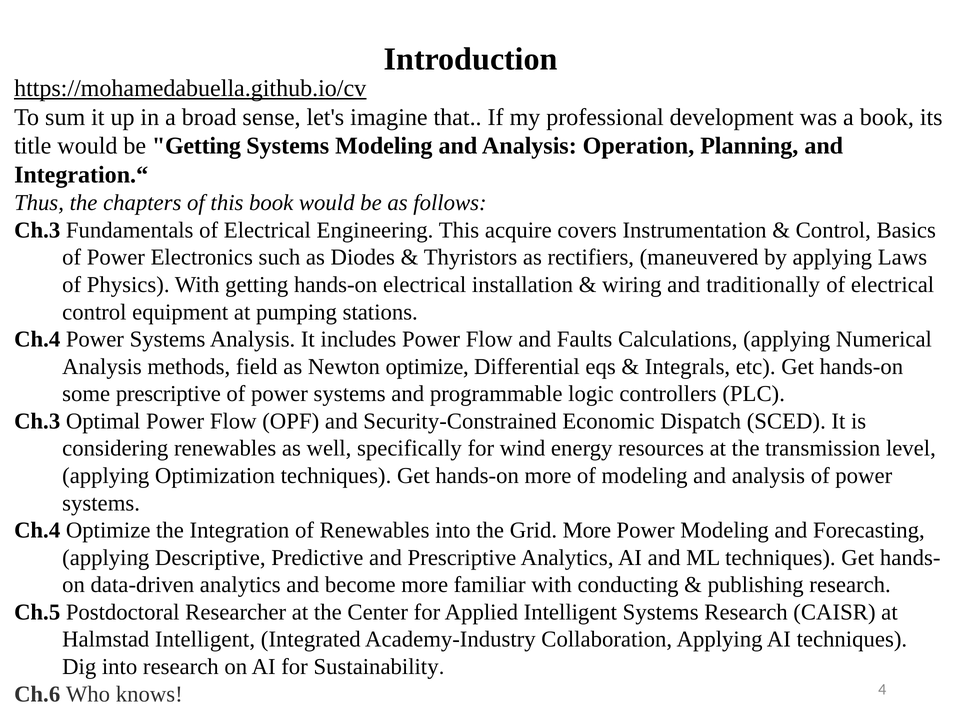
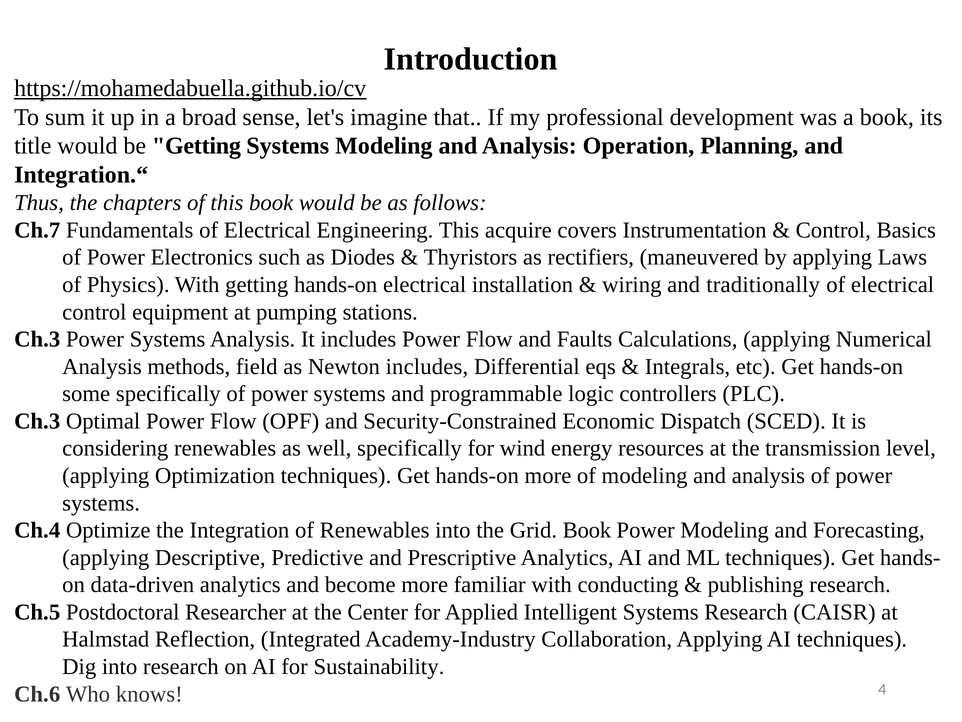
Ch.3: Ch.3 -> Ch.7 (37, 230)
Ch.4: Ch.4 -> Ch.3 (37, 339)
Newton optimize: optimize -> includes (427, 366)
some prescriptive: prescriptive -> specifically (168, 394)
Grid More: More -> Book (587, 530)
Halmstad Intelligent: Intelligent -> Reflection (205, 639)
